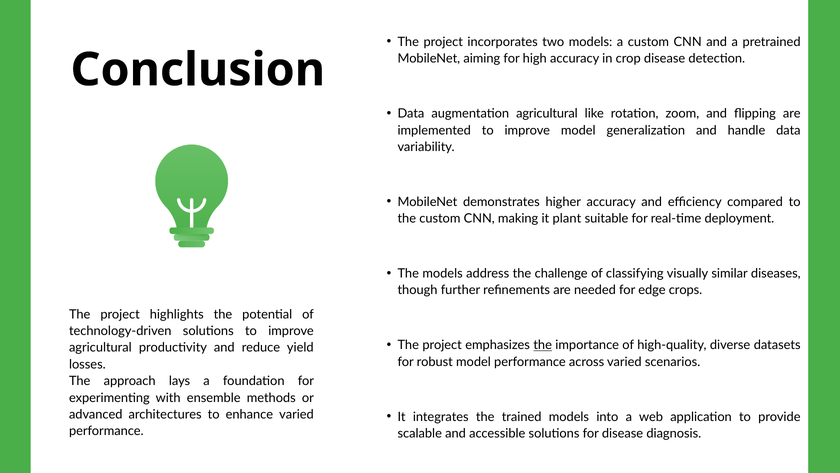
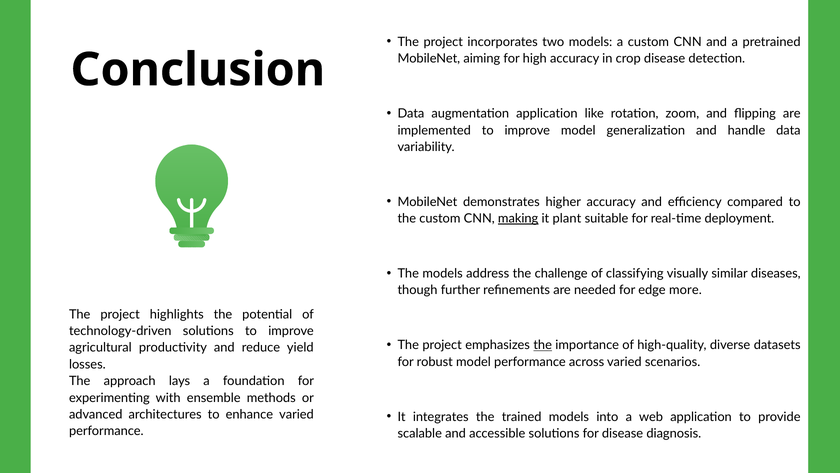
augmentation agricultural: agricultural -> application (547, 113)
making underline: none -> present (518, 218)
crops: crops -> more (685, 290)
